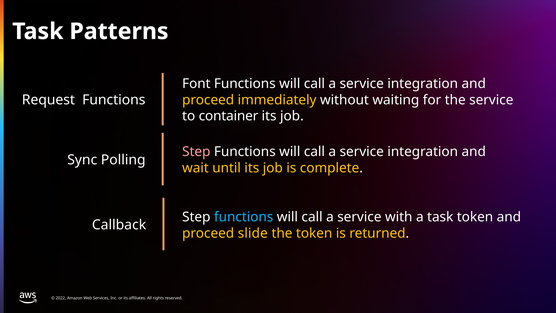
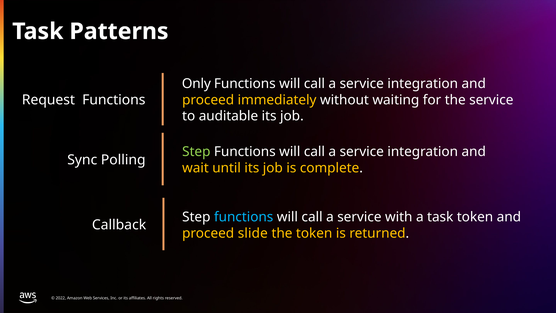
Font: Font -> Only (196, 84)
container: container -> auditable (228, 116)
Step colour: pink -> light green (196, 152)
